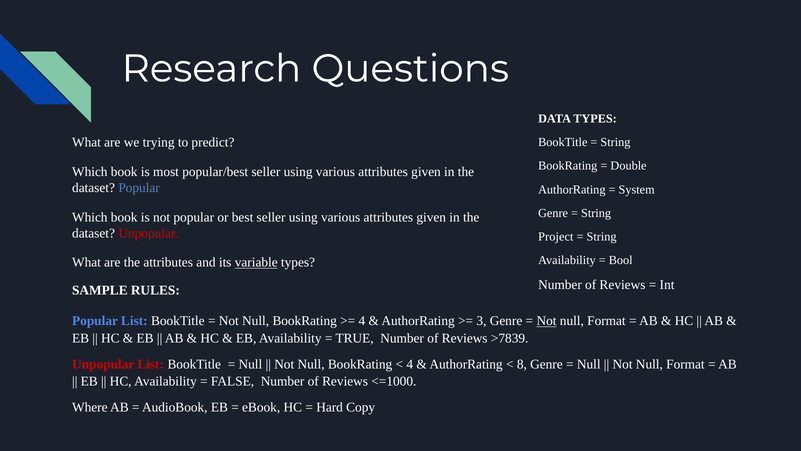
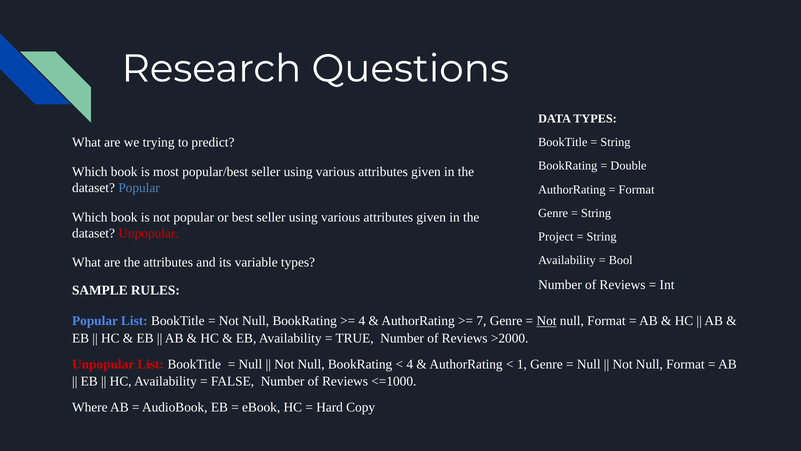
System: System -> Format (637, 189)
variable underline: present -> none (256, 262)
3: 3 -> 7 (481, 321)
>7839: >7839 -> >2000 (510, 338)
8: 8 -> 1 (522, 364)
